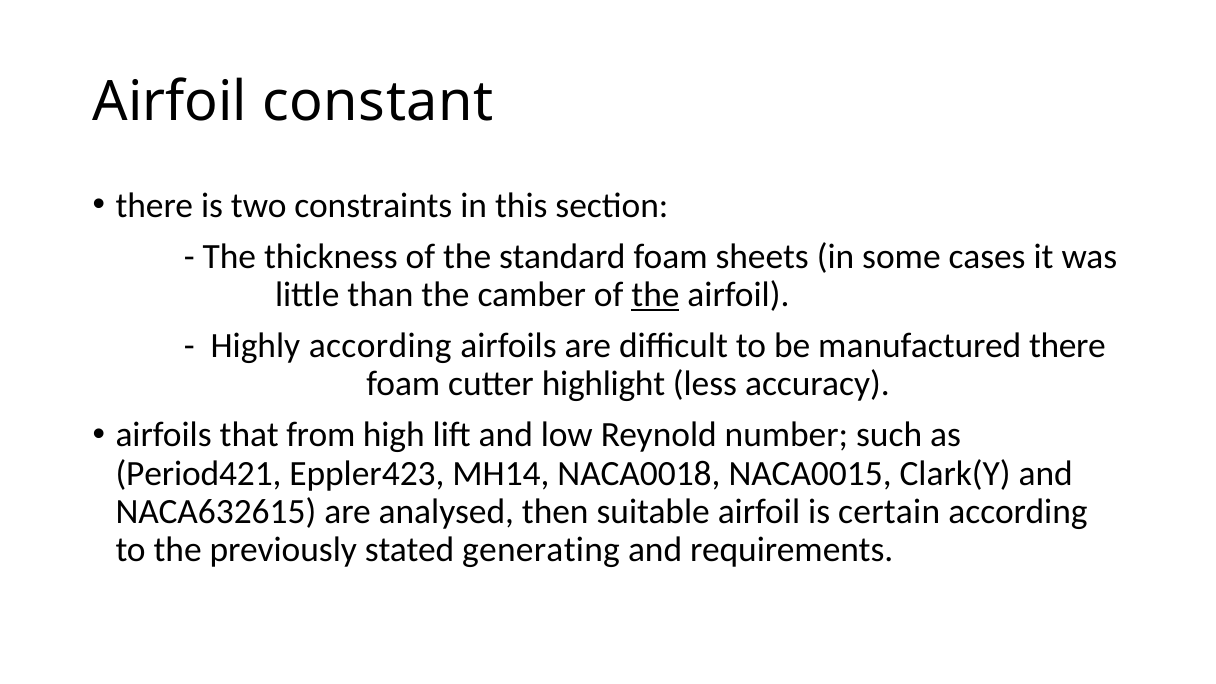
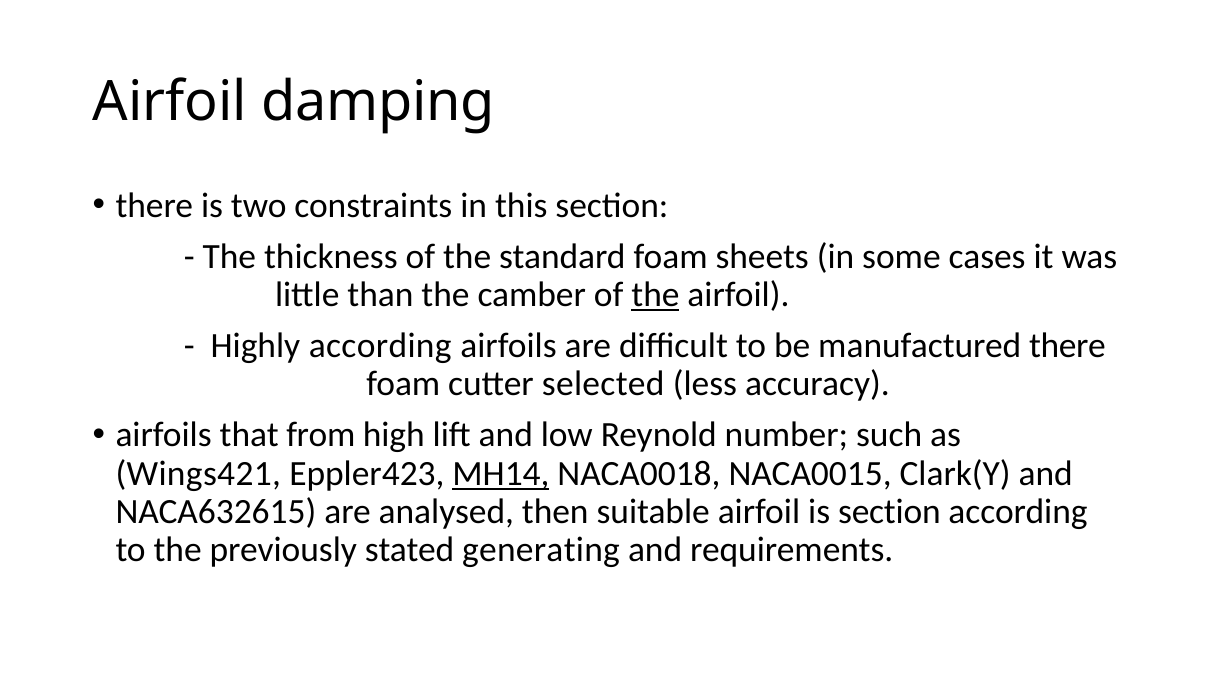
constant: constant -> damping (378, 102)
highlight: highlight -> selected (603, 384)
Period421: Period421 -> Wings421 (198, 473)
MH14 underline: none -> present (501, 473)
is certain: certain -> section (889, 512)
